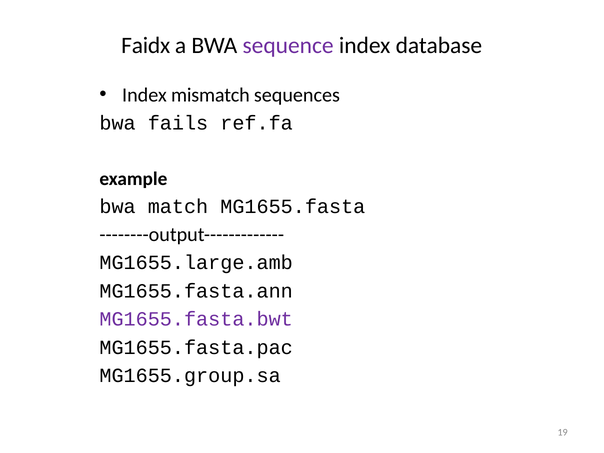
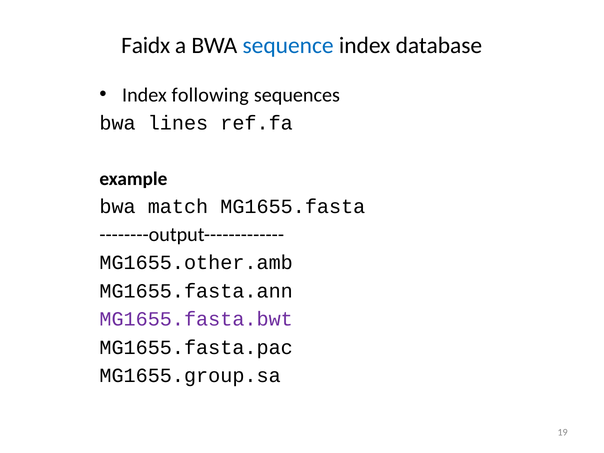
sequence colour: purple -> blue (288, 45)
mismatch: mismatch -> following (210, 95)
fails: fails -> lines (178, 123)
MG1655.large.amb: MG1655.large.amb -> MG1655.other.amb (196, 263)
